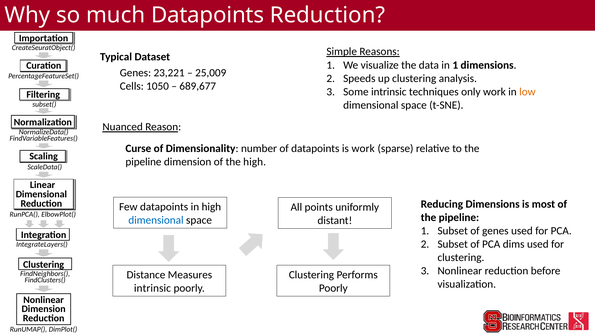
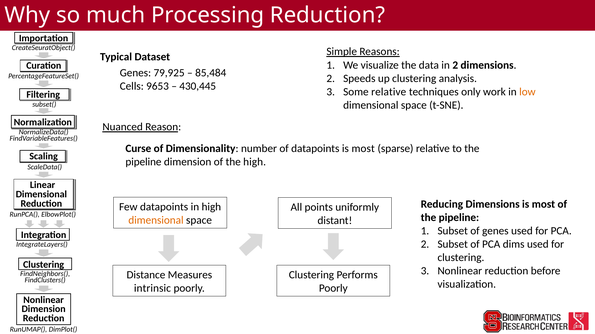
much Datapoints: Datapoints -> Processing (208, 15)
in 1: 1 -> 2 (455, 65)
23,221: 23,221 -> 79,925 (169, 73)
25,009: 25,009 -> 85,484 (211, 73)
1050: 1050 -> 9653 (158, 86)
689,677: 689,677 -> 430,445 (198, 86)
Some intrinsic: intrinsic -> relative (389, 92)
datapoints is work: work -> most (363, 149)
dimensional colour: blue -> orange (156, 221)
